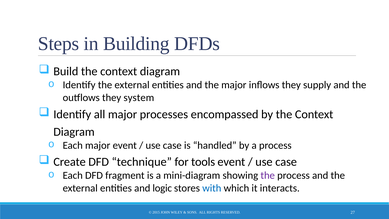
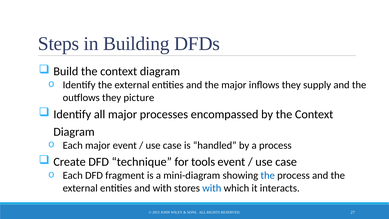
system: system -> picture (139, 98)
the colour: purple -> blue (268, 175)
and logic: logic -> with (162, 188)
